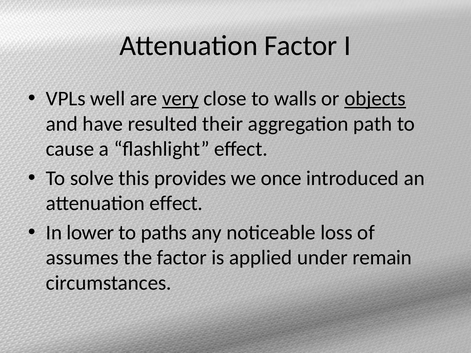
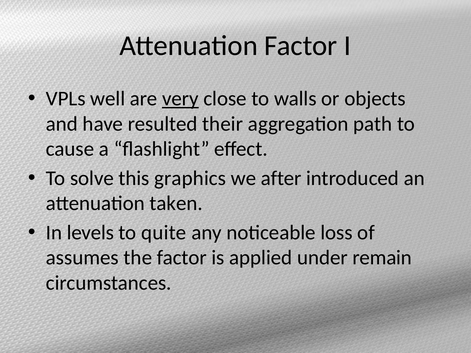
objects underline: present -> none (375, 99)
provides: provides -> graphics (190, 178)
once: once -> after (281, 178)
attenuation effect: effect -> taken (176, 204)
lower: lower -> levels (90, 233)
paths: paths -> quite (164, 233)
